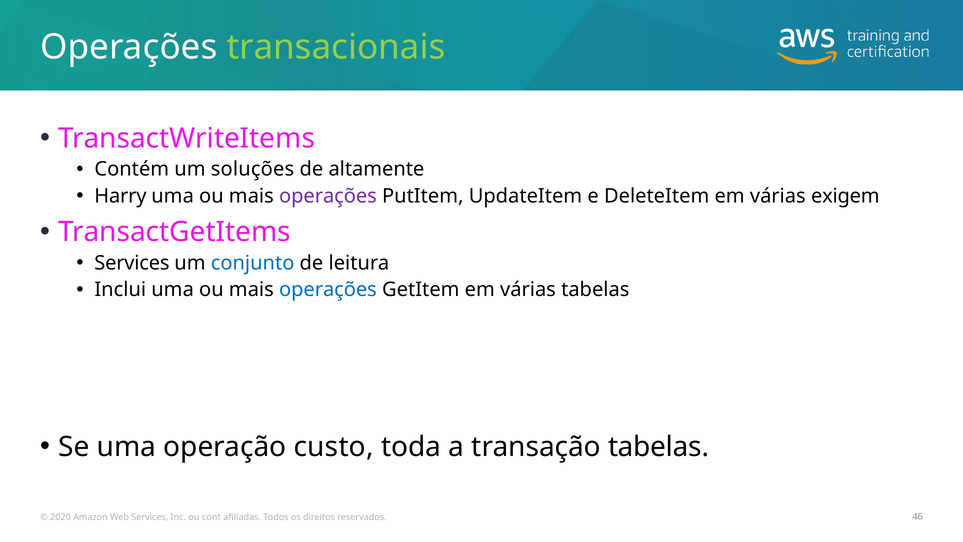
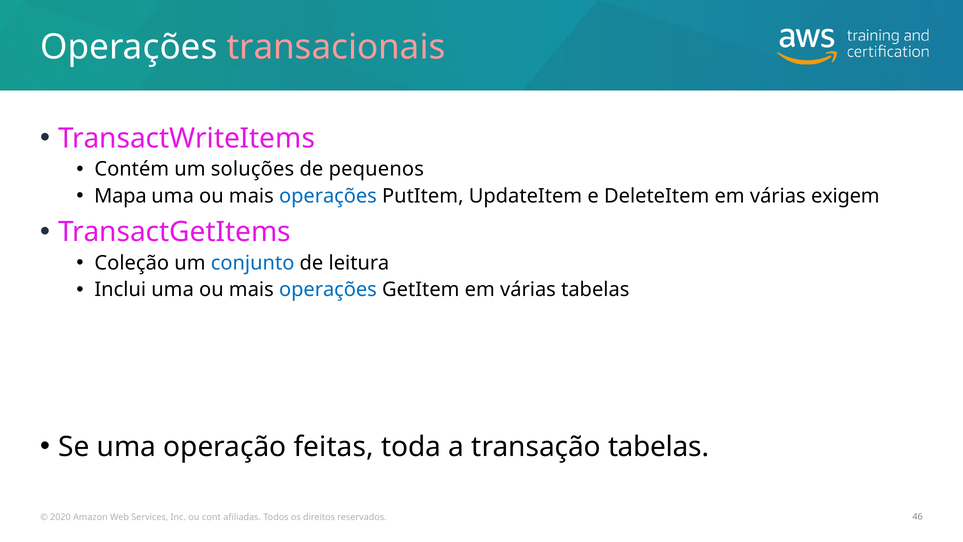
transacionais colour: light green -> pink (336, 47)
altamente: altamente -> pequenos (376, 169)
Harry: Harry -> Mapa (120, 196)
operações colour: purple -> blue (328, 196)
Services: Services -> Coleção (132, 263)
custo: custo -> feitas (334, 446)
